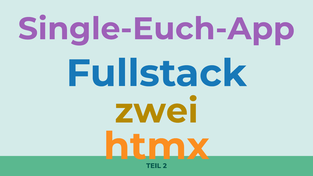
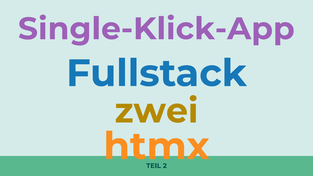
Single-Euch-App: Single-Euch-App -> Single-Klick-App (156, 29)
